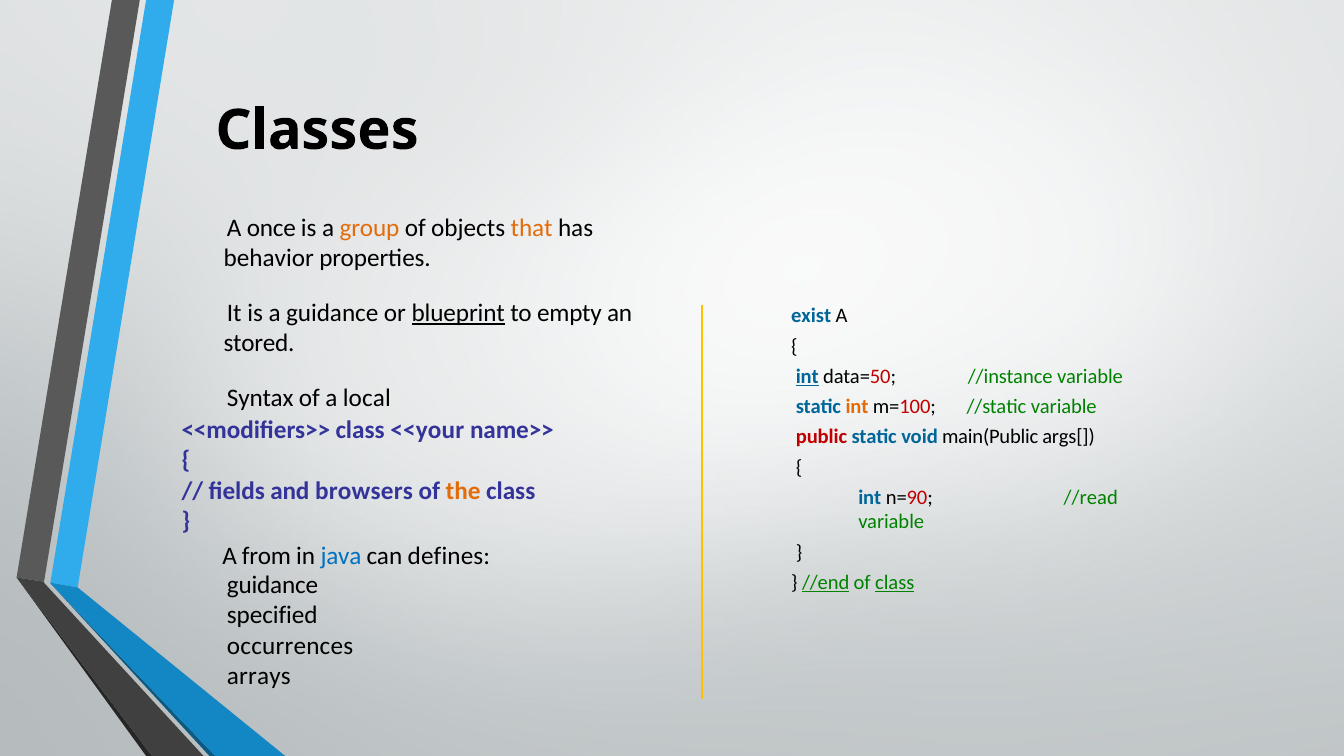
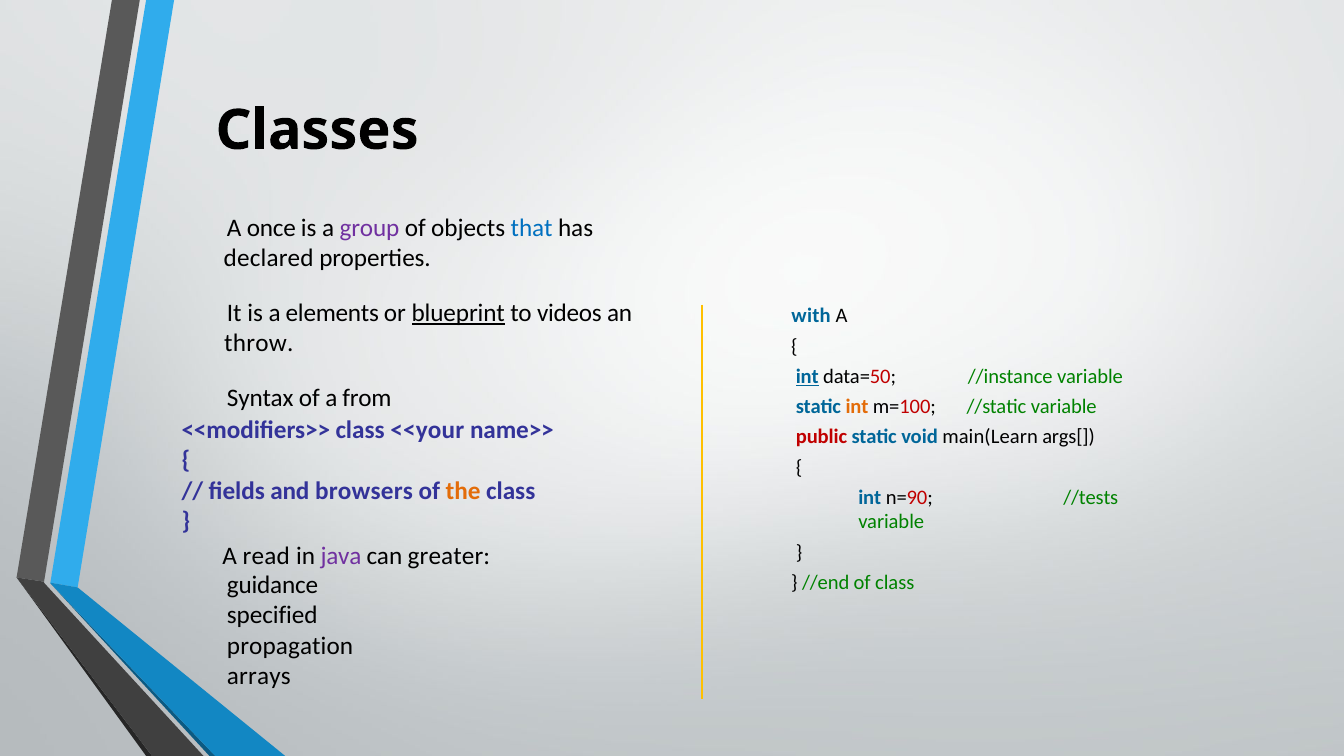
group colour: orange -> purple (370, 228)
that colour: orange -> blue (532, 228)
behavior: behavior -> declared (269, 258)
a guidance: guidance -> elements (332, 313)
empty: empty -> videos (569, 313)
exist: exist -> with (811, 316)
stored: stored -> throw (259, 343)
local: local -> from (367, 398)
main(Public: main(Public -> main(Learn (990, 437)
//read: //read -> //tests (1091, 498)
from: from -> read (266, 556)
java colour: blue -> purple (341, 556)
defines: defines -> greater (449, 556)
//end underline: present -> none (826, 583)
class underline: present -> none (895, 583)
occurrences: occurrences -> propagation (290, 646)
